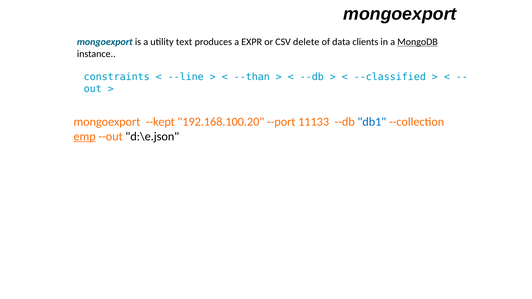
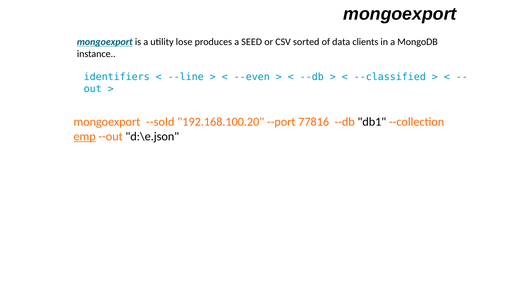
mongoexport underline: none -> present (105, 42)
text: text -> lose (184, 42)
EXPR: EXPR -> SEED (252, 42)
delete: delete -> sorted (306, 42)
MongoDB underline: present -> none (418, 42)
constraints: constraints -> identifiers (117, 77)
--than: --than -> --even (252, 77)
--kept: --kept -> --sold (160, 122)
11133: 11133 -> 77816 (314, 122)
db1 colour: blue -> black (372, 122)
